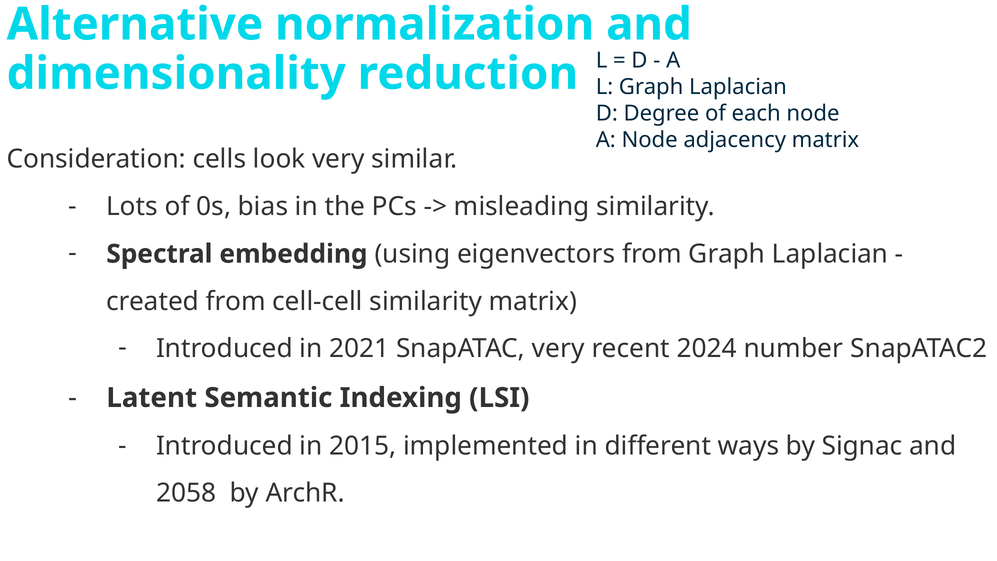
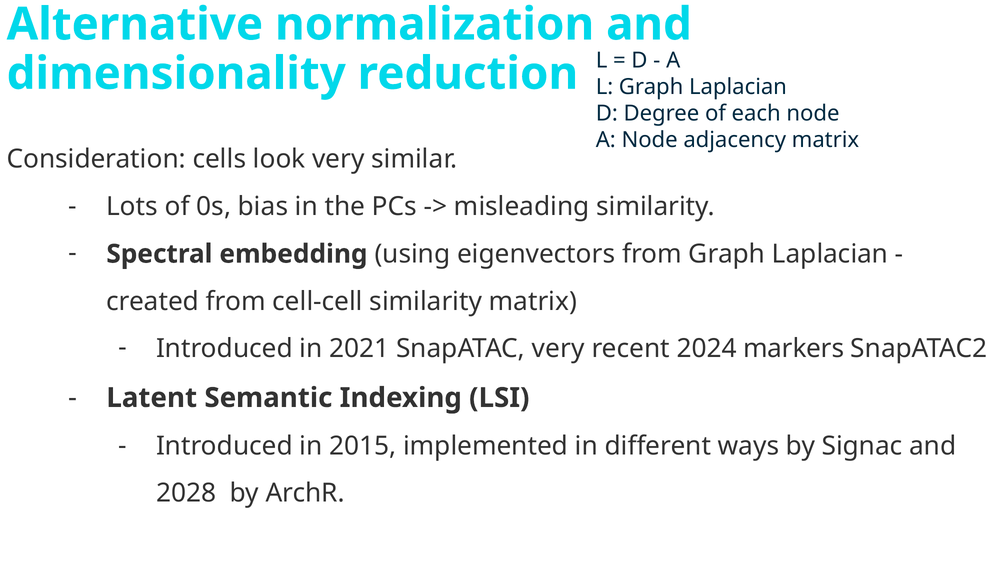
number: number -> markers (794, 349)
2058: 2058 -> 2028 (186, 493)
